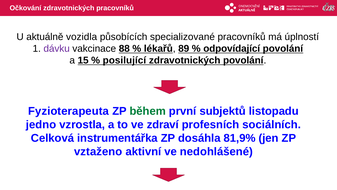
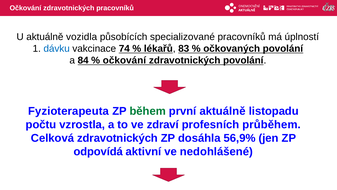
dávku colour: purple -> blue (57, 49)
88: 88 -> 74 (124, 49)
89: 89 -> 83 (184, 49)
odpovídající: odpovídající -> očkovaných (232, 49)
15: 15 -> 84 (83, 60)
posilující: posilující -> očkování (124, 60)
první subjektů: subjektů -> aktuálně (223, 111)
jedno: jedno -> počtu (41, 124)
sociálních: sociálních -> průběhem (272, 124)
Celková instrumentářka: instrumentářka -> zdravotnických (117, 138)
81,9%: 81,9% -> 56,9% (240, 138)
vztaženo: vztaženo -> odpovídá (98, 151)
